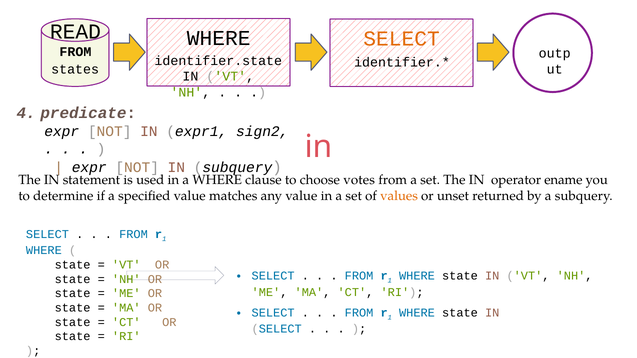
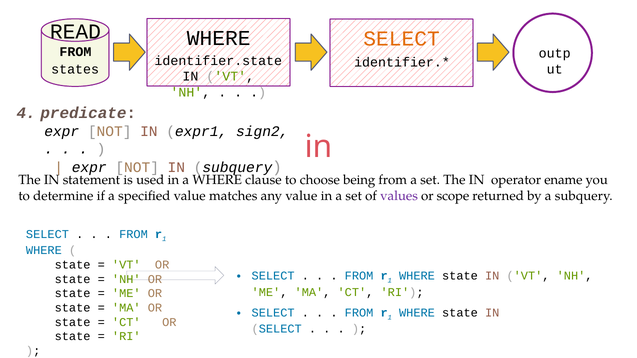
votes: votes -> being (359, 180)
values colour: orange -> purple (399, 196)
unset: unset -> scope (453, 196)
